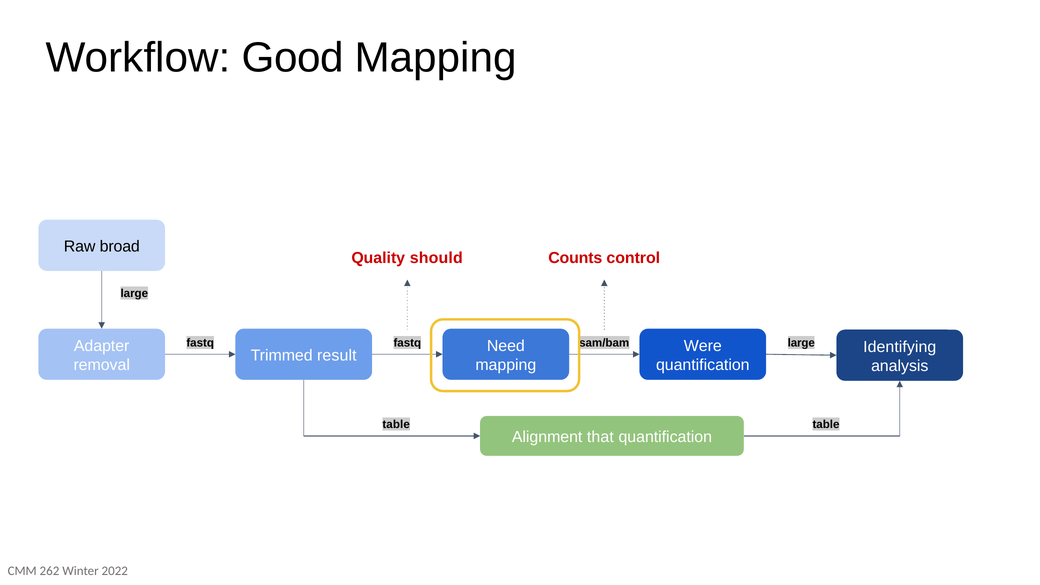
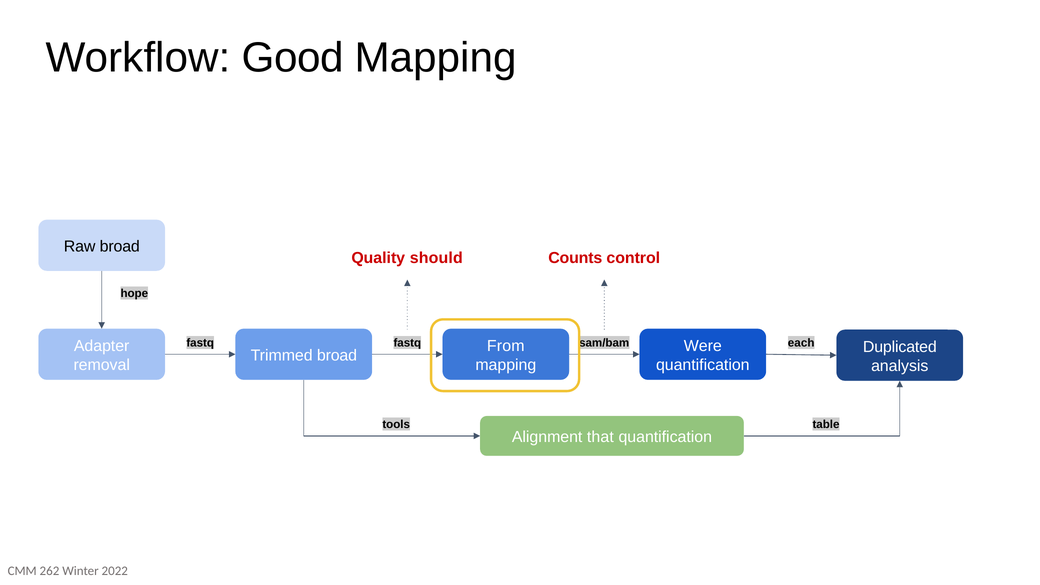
large: large -> hope (134, 293)
large: large -> each (801, 343)
Identifying: Identifying -> Duplicated (900, 347)
Need: Need -> From (506, 346)
Trimmed result: result -> broad (337, 355)
table: table -> tools (396, 424)
